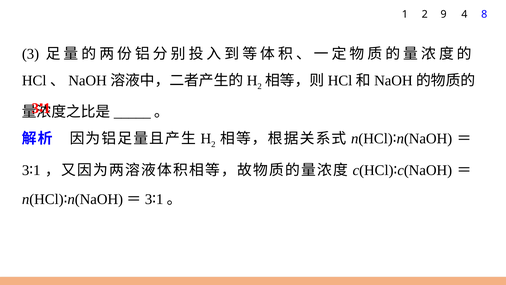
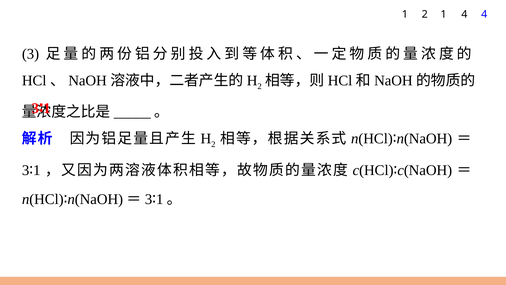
2 9: 9 -> 1 (444, 14)
4 8: 8 -> 4 (484, 14)
